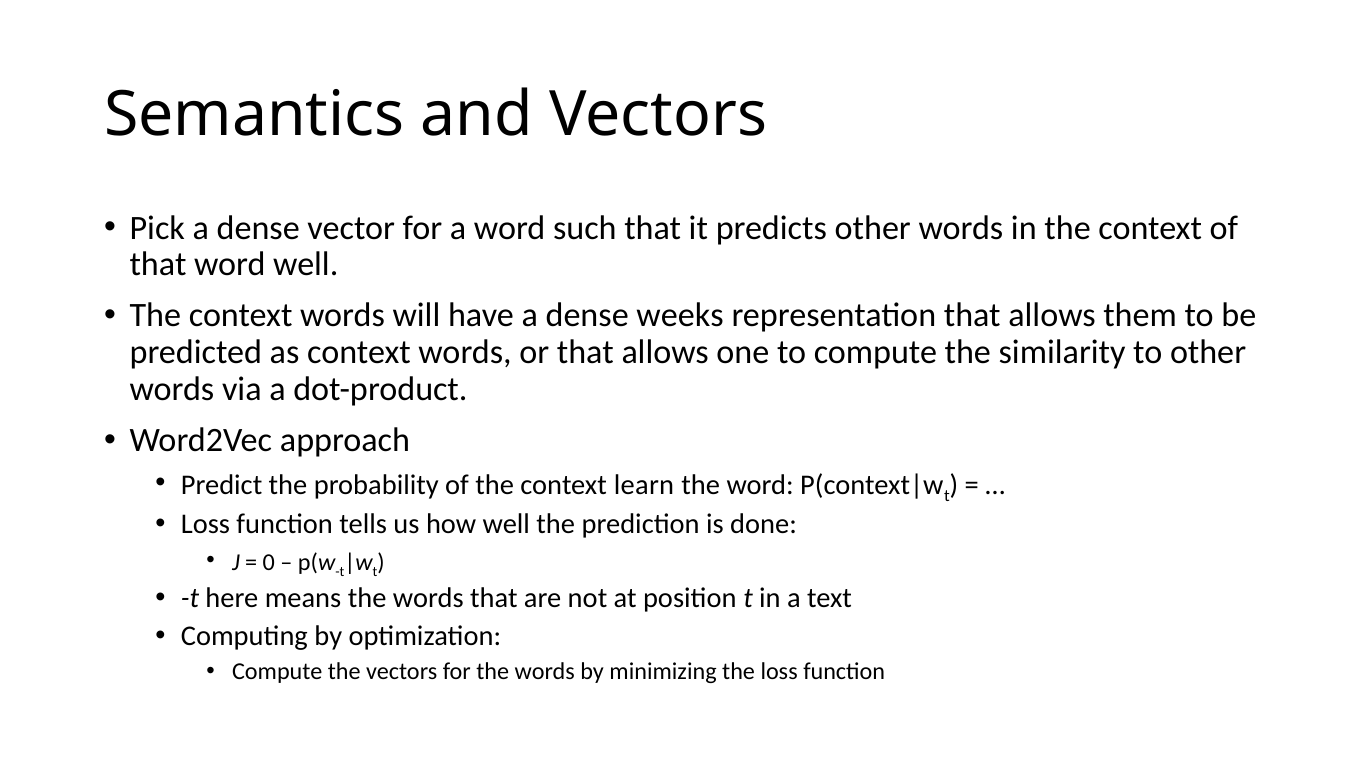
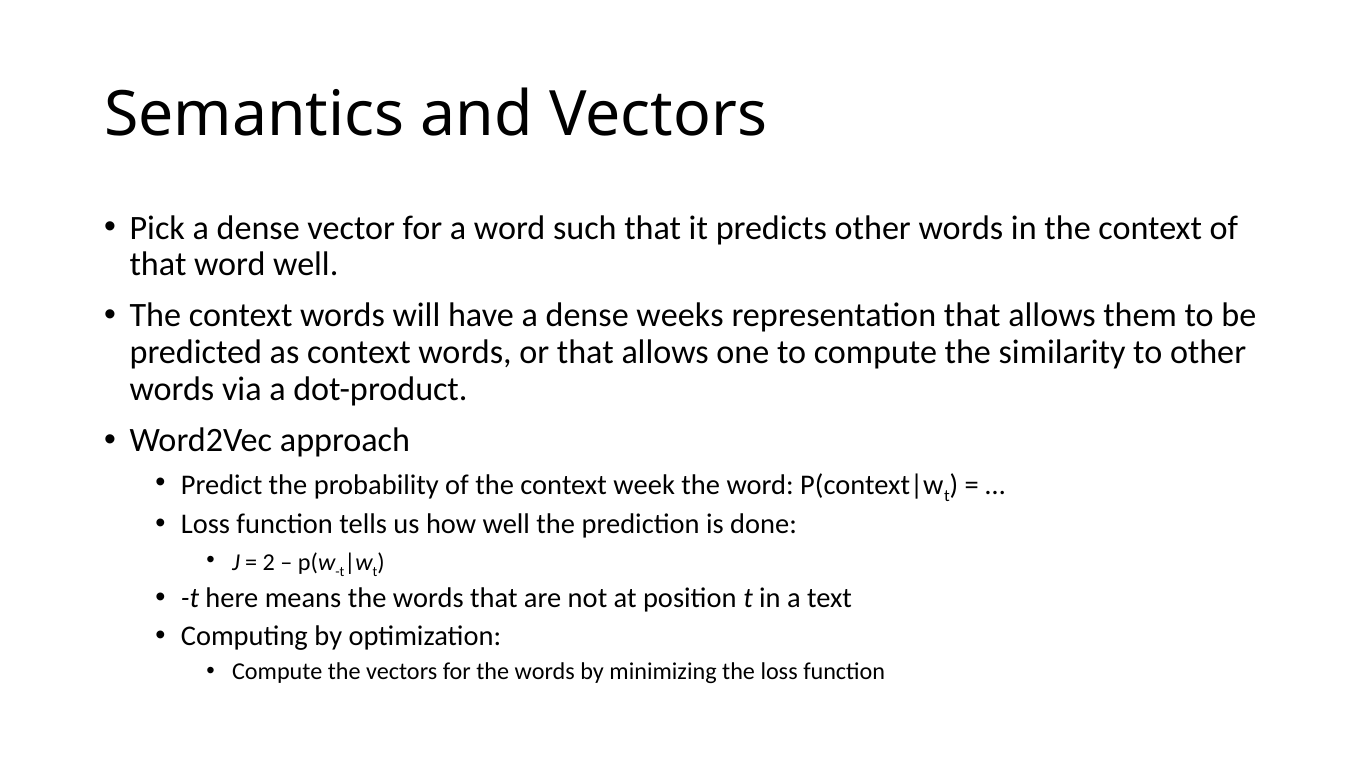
learn: learn -> week (644, 485)
0: 0 -> 2 (269, 562)
